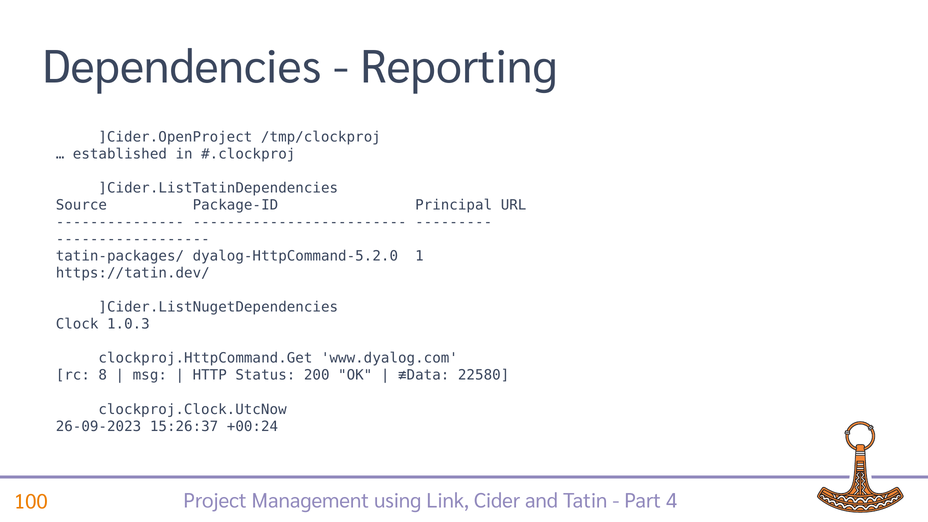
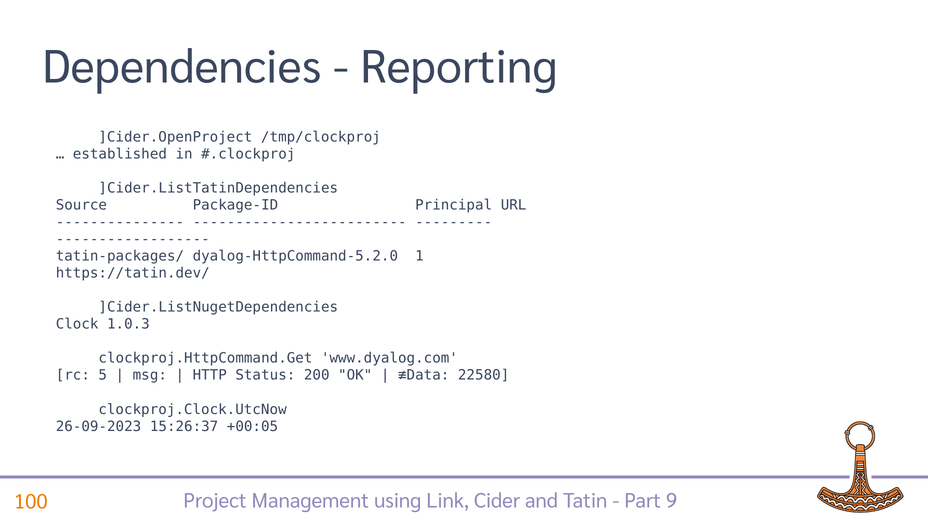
8: 8 -> 5 (103, 375)
+00:24: +00:24 -> +00:05 (252, 426)
4: 4 -> 9 (672, 501)
